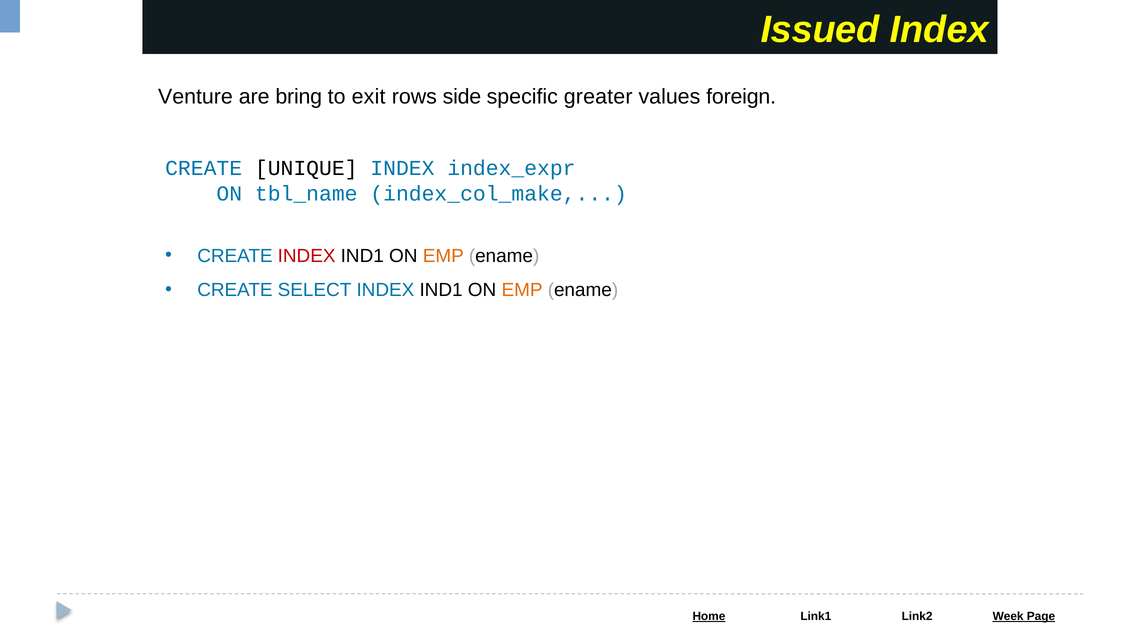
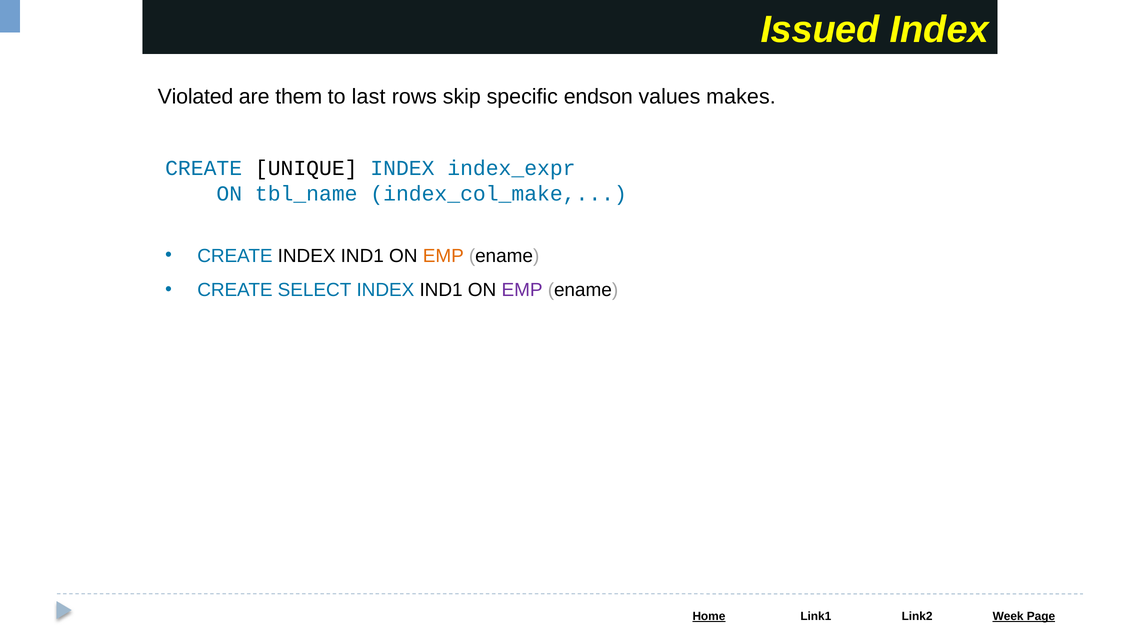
Venture: Venture -> Violated (196, 97)
bring: bring -> them (299, 97)
exit: exit -> last (369, 97)
side: side -> skip (462, 97)
greater: greater -> endson (598, 97)
foreign: foreign -> makes (741, 97)
INDEX colour: red -> black (307, 256)
EMP colour: orange -> purple (522, 290)
